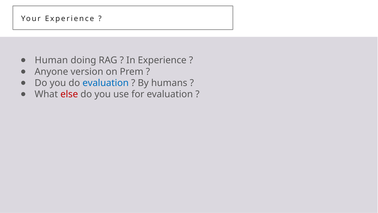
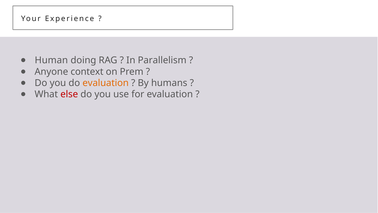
In Experience: Experience -> Parallelism (162, 60)
version: version -> context (87, 72)
evaluation colour: blue -> orange (106, 83)
